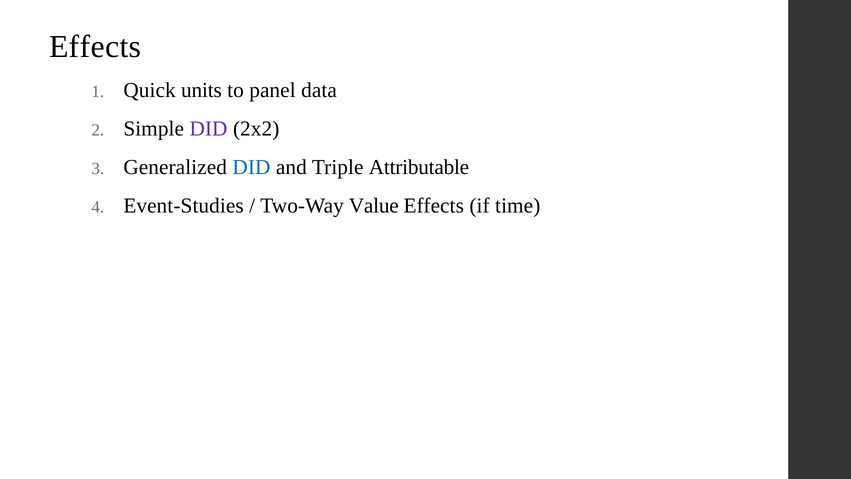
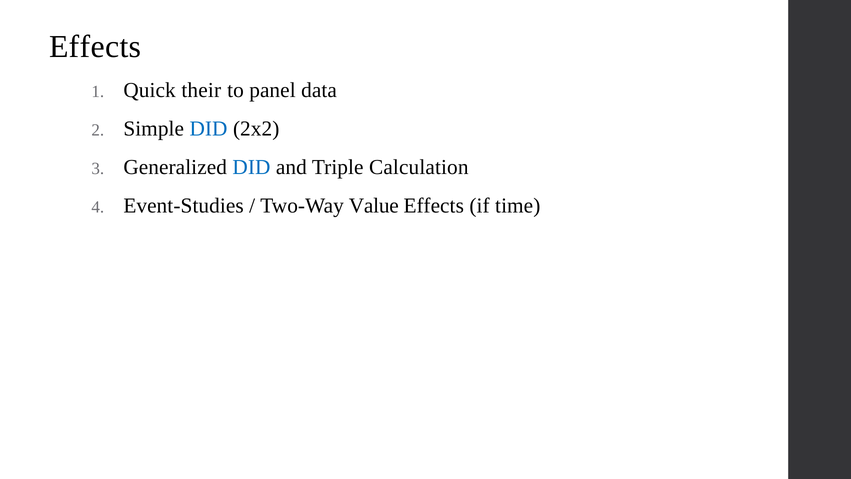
units: units -> their (201, 90)
DID colour: purple -> blue (208, 128)
Attributable: Attributable -> Calculation (419, 167)
